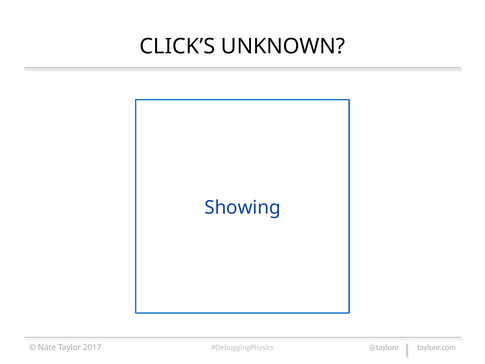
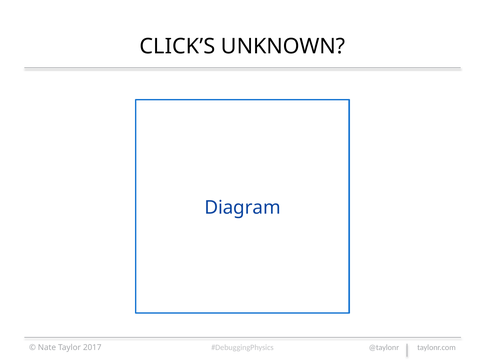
Showing: Showing -> Diagram (243, 207)
